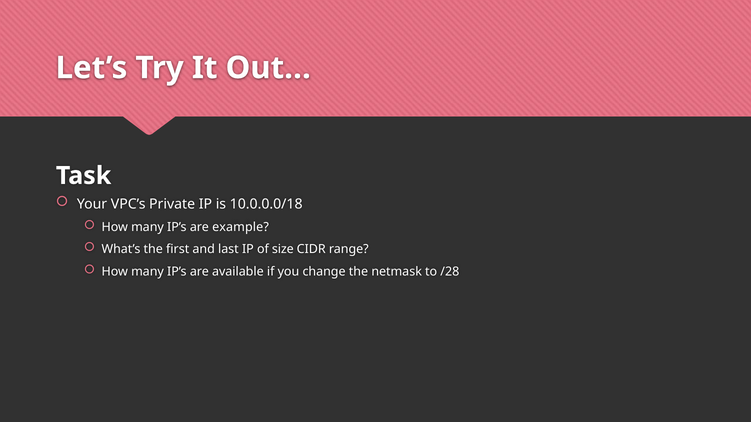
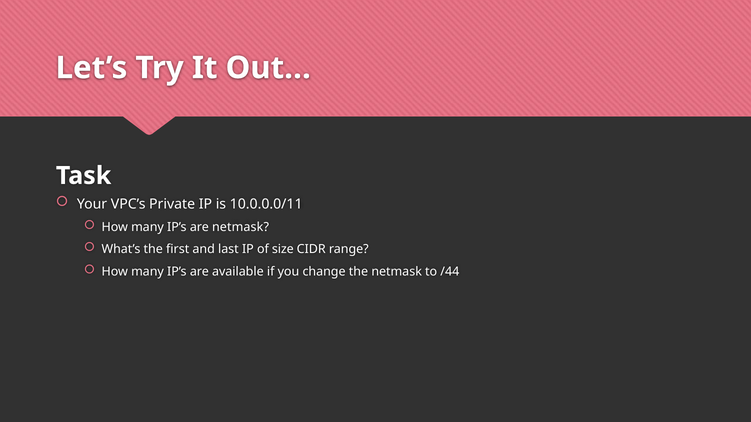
10.0.0.0/18: 10.0.0.0/18 -> 10.0.0.0/11 (266, 204)
are example: example -> netmask (240, 227)
/28: /28 -> /44 (450, 272)
